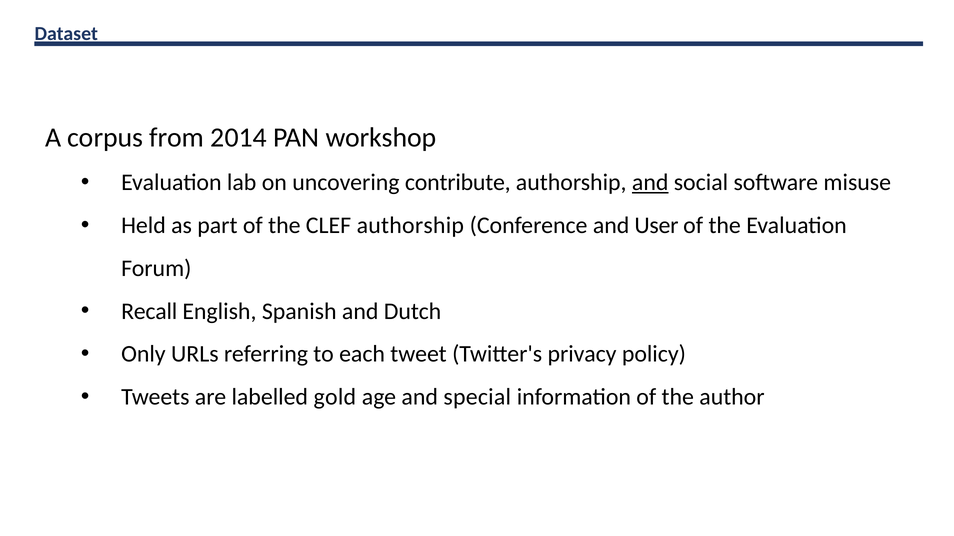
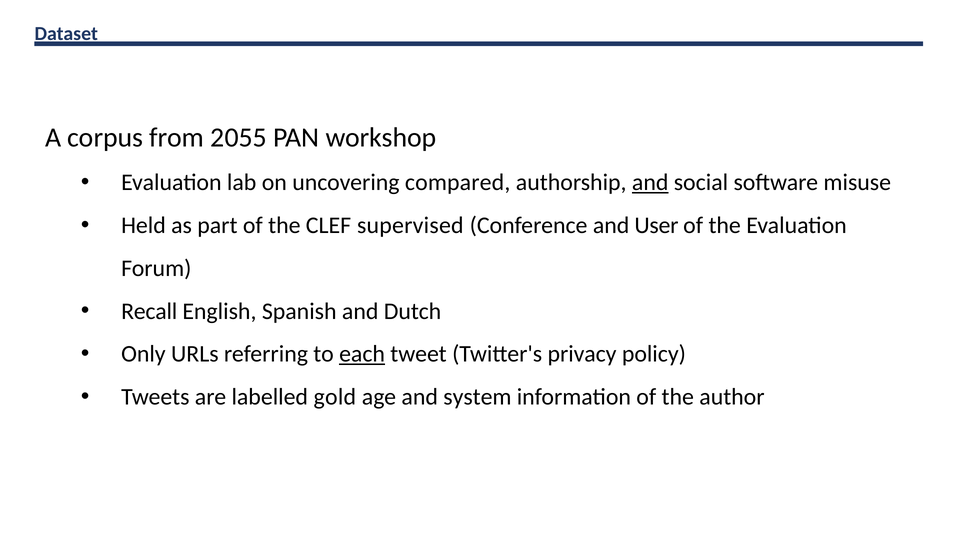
2014: 2014 -> 2055 (239, 138)
contribute: contribute -> compared (458, 183)
CLEF authorship: authorship -> supervised (410, 226)
each underline: none -> present (362, 355)
special: special -> system (477, 397)
